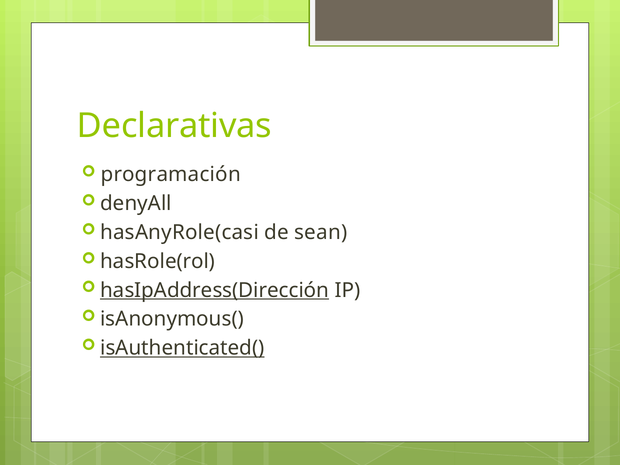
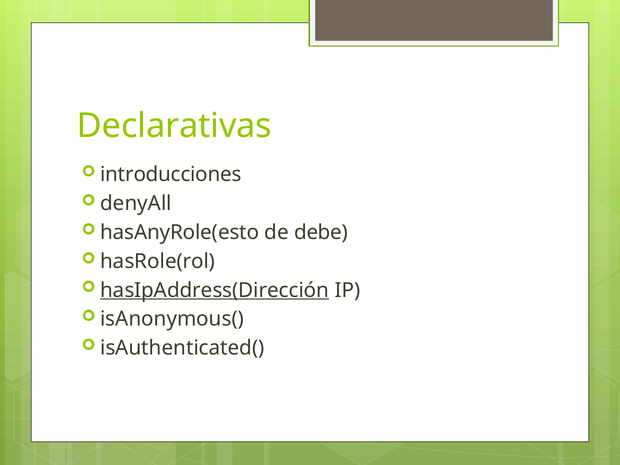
programación: programación -> introducciones (171, 175)
hasAnyRole(casi: hasAnyRole(casi -> hasAnyRole(esto (180, 232)
sean: sean -> debe (321, 232)
isAuthenticated( underline: present -> none (182, 348)
